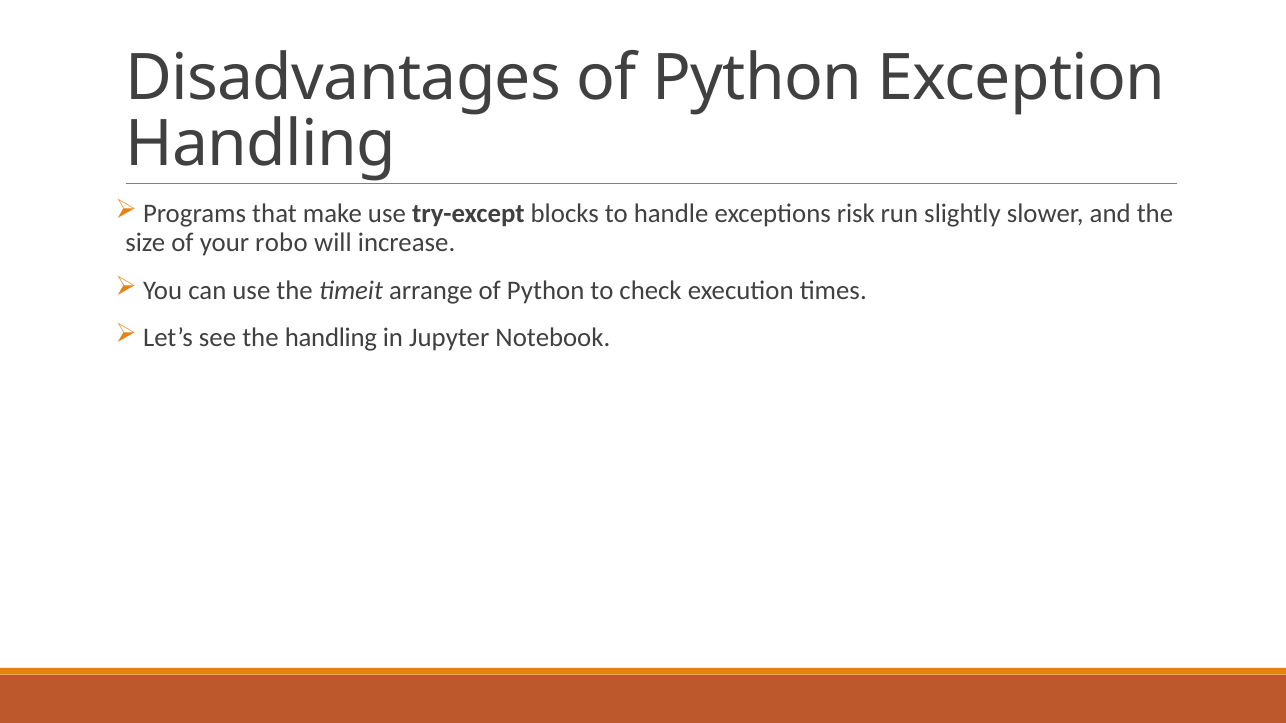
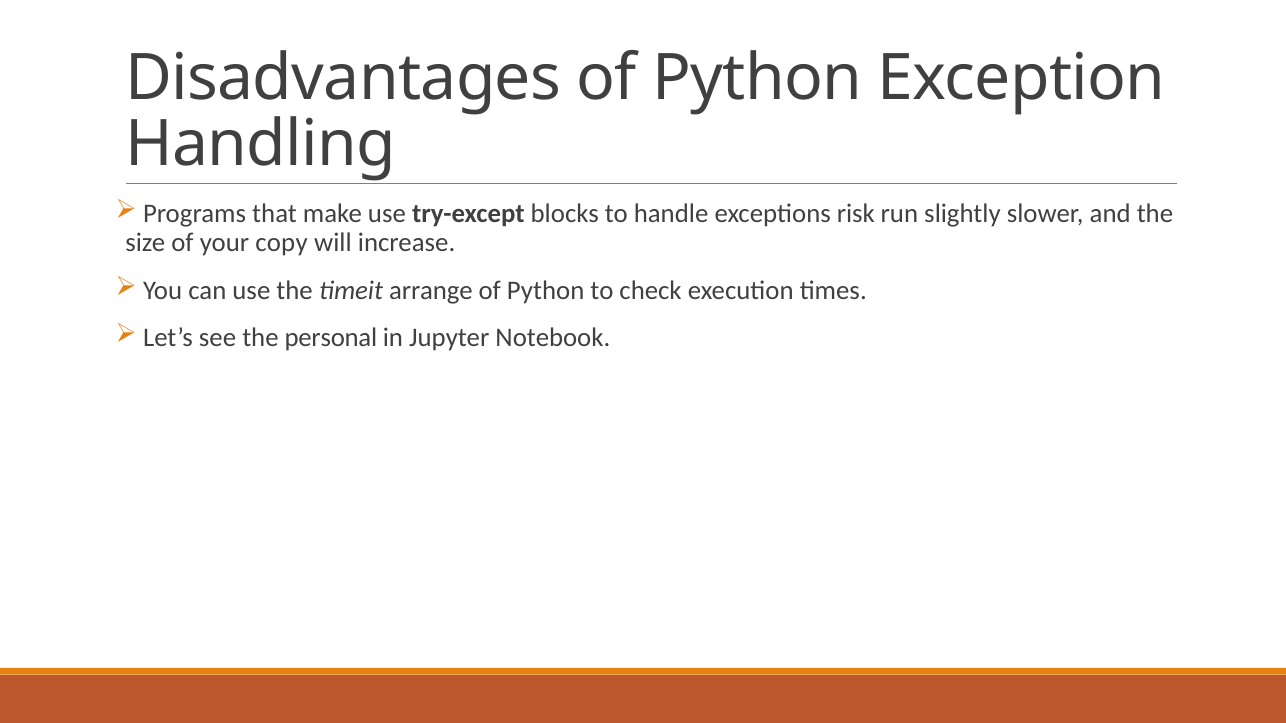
robo: robo -> copy (281, 243)
the handling: handling -> personal (331, 338)
